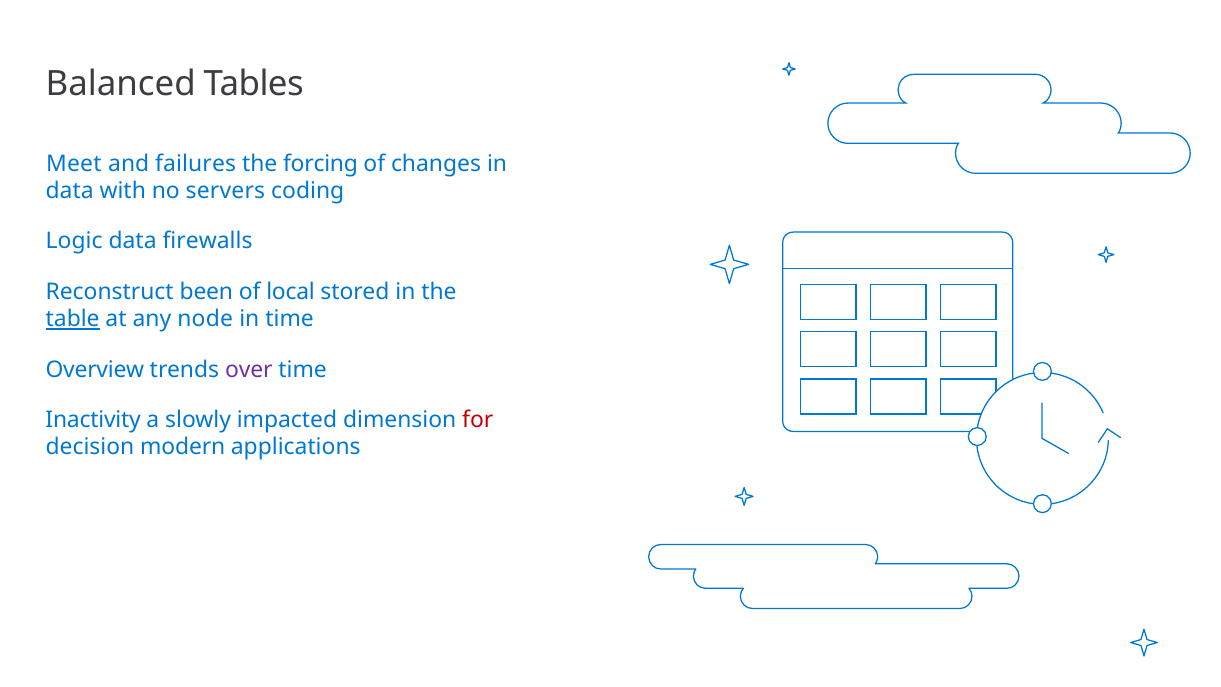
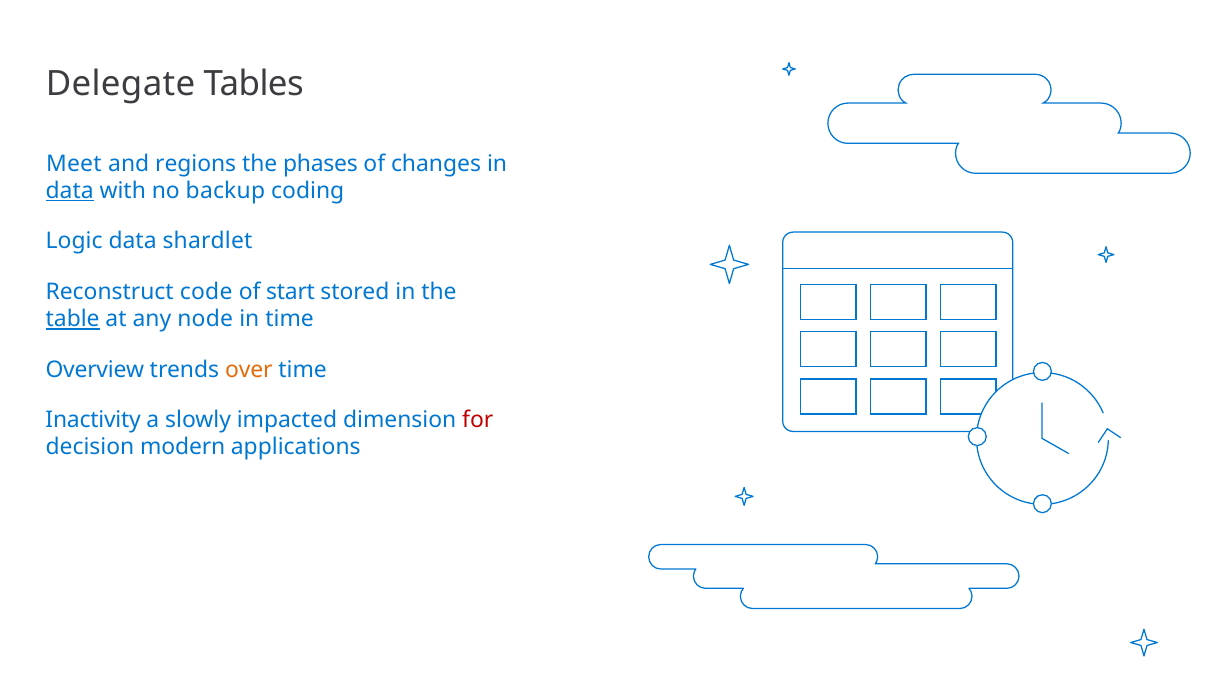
Balanced: Balanced -> Delegate (121, 84)
failures: failures -> regions (196, 163)
forcing: forcing -> phases (320, 163)
data underline: none -> present (70, 191)
servers: servers -> backup (225, 191)
firewalls: firewalls -> shardlet (207, 241)
been: been -> code (206, 292)
local: local -> start (291, 292)
over colour: purple -> orange (249, 369)
